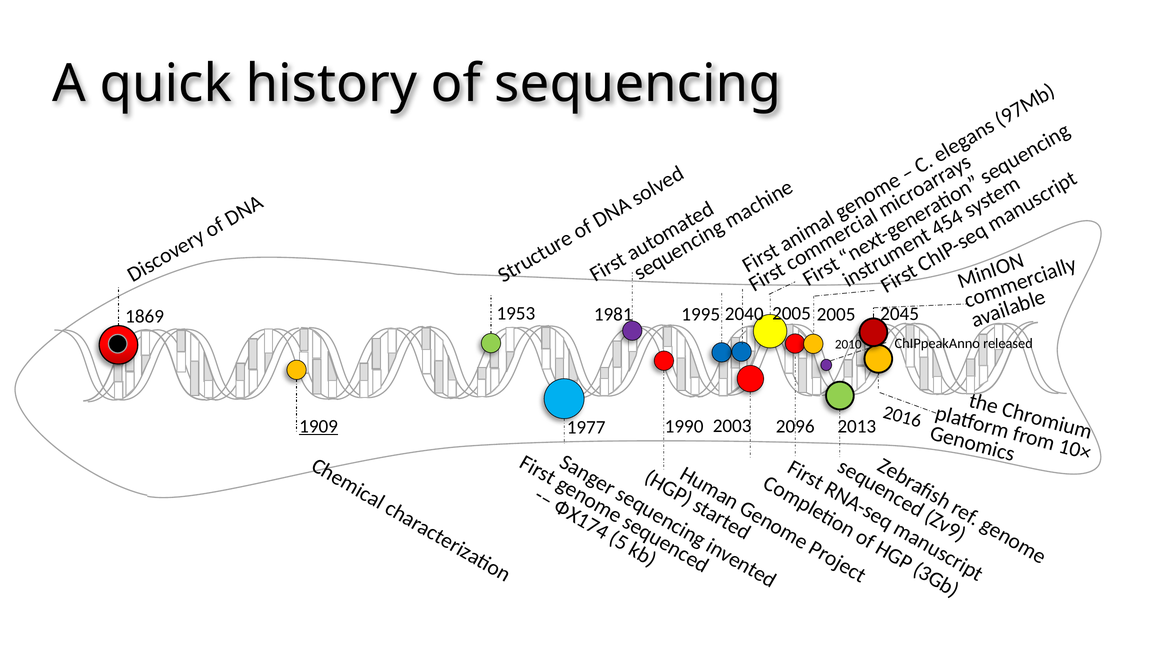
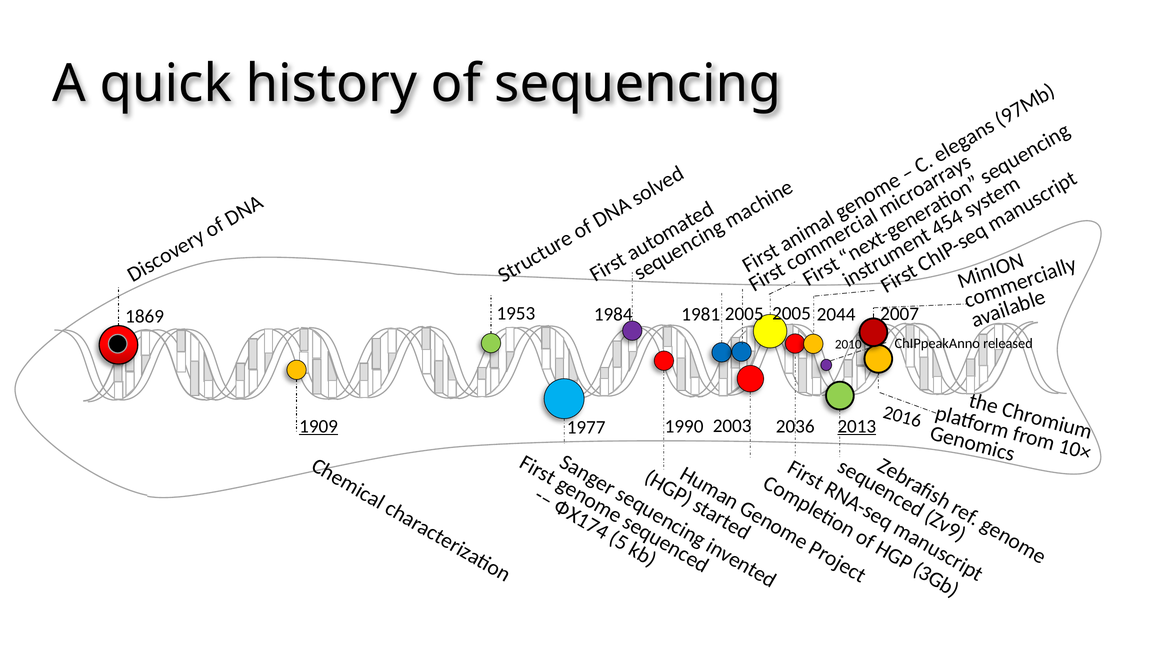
2040: 2040 -> 2005 (744, 314)
2045: 2045 -> 2007 (900, 314)
1981: 1981 -> 1984 (613, 314)
2005: 2005 -> 2044 (836, 314)
1995: 1995 -> 1981 (701, 315)
2013 underline: none -> present (857, 426)
2096: 2096 -> 2036 (795, 427)
